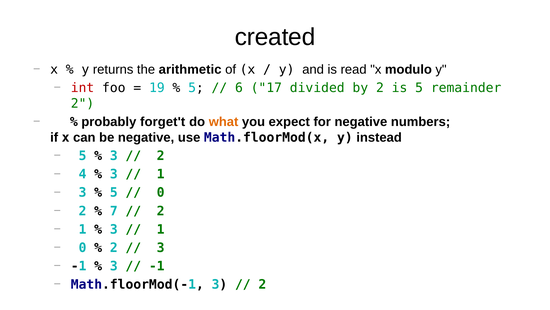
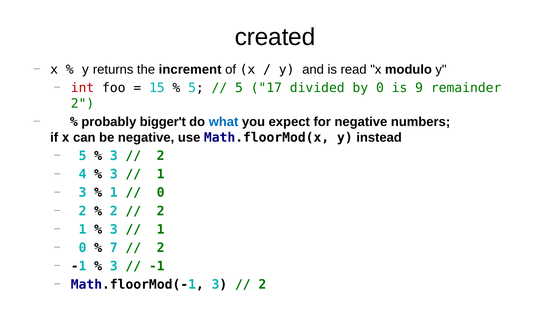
arithmetic: arithmetic -> increment (190, 69)
19: 19 -> 15 (157, 88)
6: 6 -> 5 (239, 88)
by 2: 2 -> 0 (380, 88)
is 5: 5 -> 9 (419, 88)
forget't: forget't -> bigger't (163, 122)
what colour: orange -> blue (224, 122)
5: 5 -> 1 (114, 192)
7: 7 -> 2 (114, 211)
2: 2 -> 7 (114, 247)
3: 3 -> 2 (161, 247)
